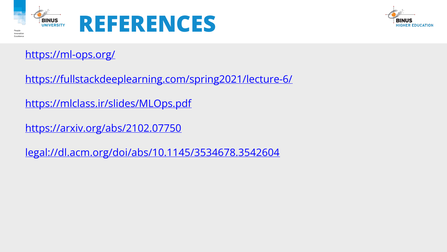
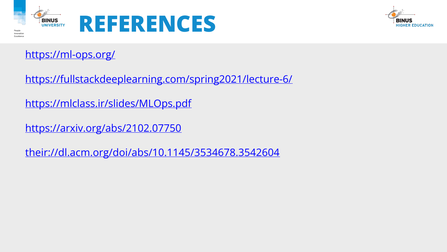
legal://dl.acm.org/doi/abs/10.1145/3534678.3542604: legal://dl.acm.org/doi/abs/10.1145/3534678.3542604 -> their://dl.acm.org/doi/abs/10.1145/3534678.3542604 (152, 153)
